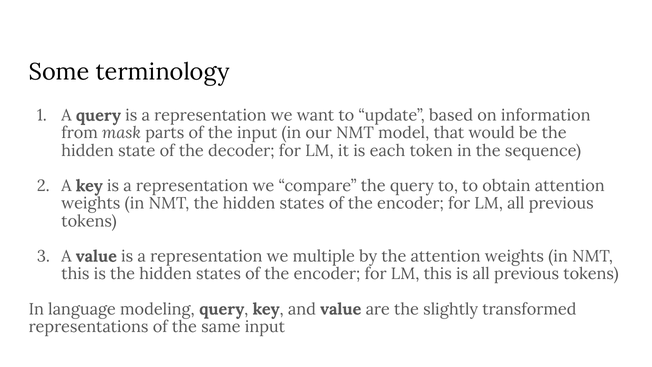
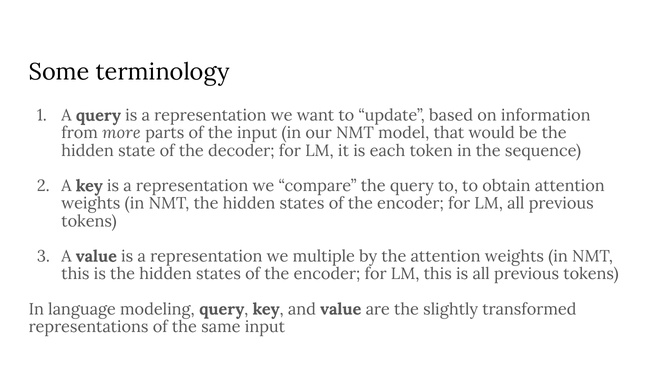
mask: mask -> more (121, 133)
